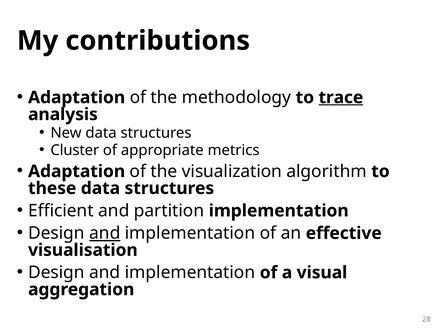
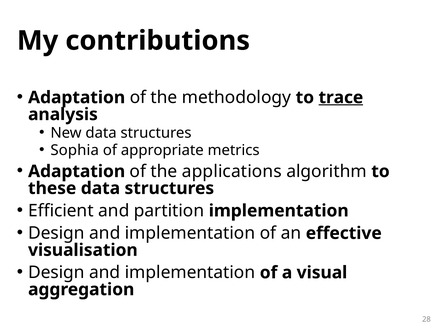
Cluster: Cluster -> Sophia (75, 150)
visualization: visualization -> applications (232, 171)
and underline: present -> none (105, 233)
